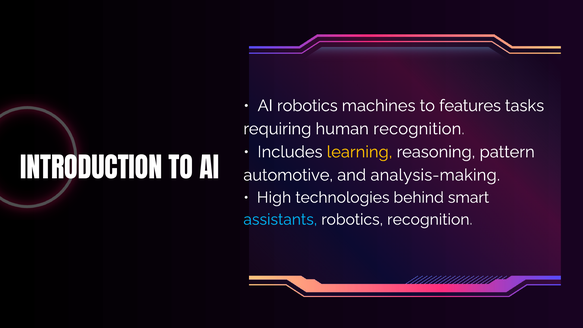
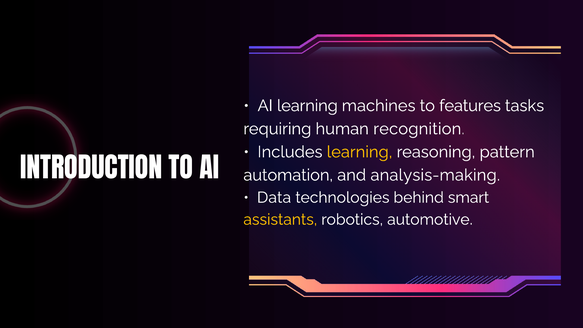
AI robotics: robotics -> learning (307, 106)
automotive: automotive -> automation (288, 175)
High: High -> Data (274, 197)
assistants colour: light blue -> yellow (280, 219)
robotics recognition: recognition -> automotive (430, 219)
